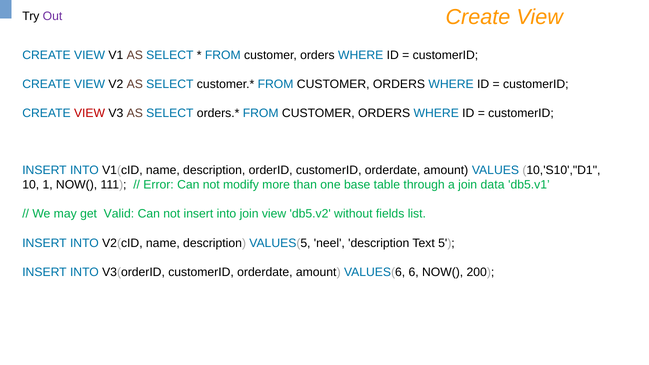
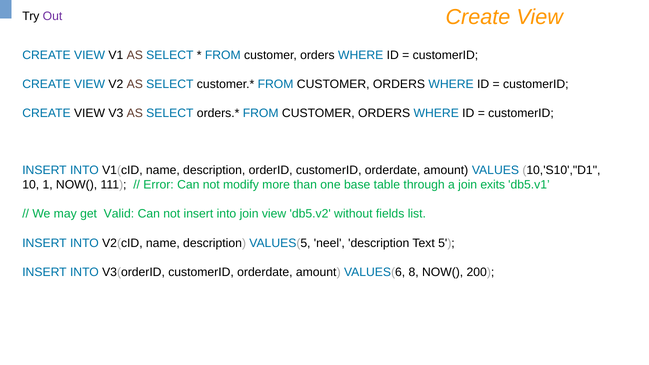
VIEW colour: red -> black (90, 113)
data: data -> exits (493, 185)
6: 6 -> 8 (414, 272)
